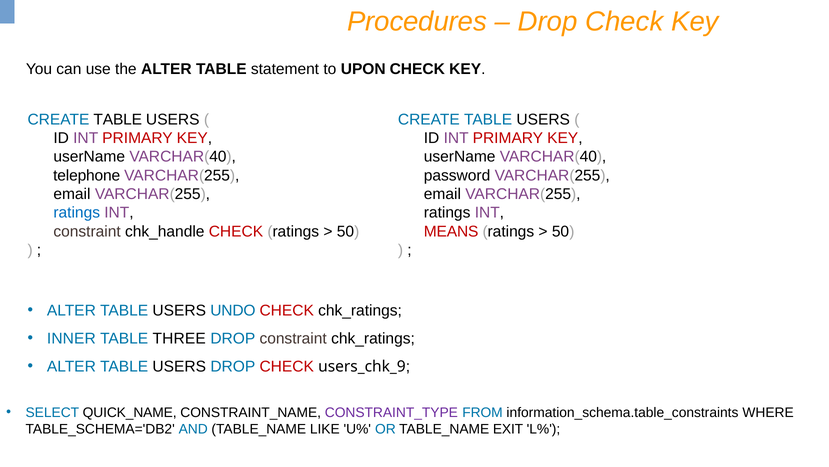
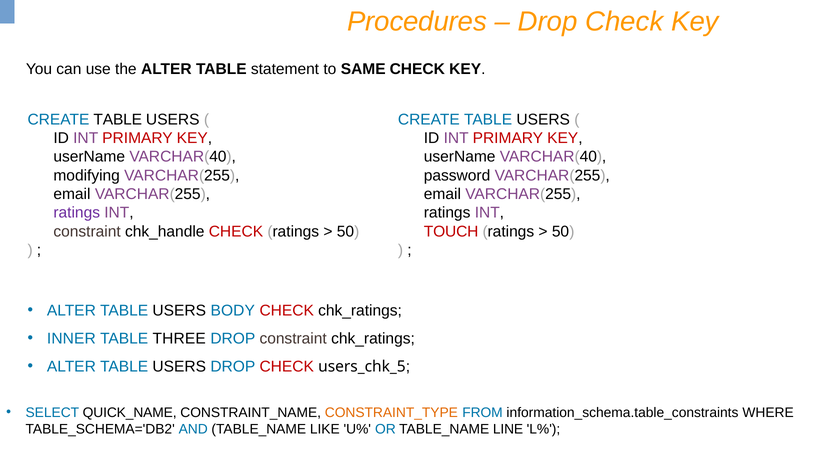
UPON: UPON -> SAME (363, 69)
telephone: telephone -> modifying (87, 175)
ratings colour: blue -> purple (77, 212)
MEANS: MEANS -> TOUCH (451, 231)
UNDO: UNDO -> BODY (233, 310)
users_chk_9: users_chk_9 -> users_chk_5 (362, 366)
CONSTRAINT_TYPE colour: purple -> orange (391, 412)
EXIT: EXIT -> LINE (508, 428)
